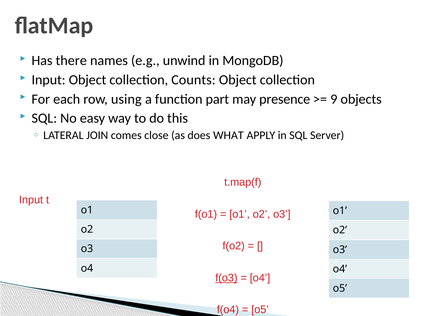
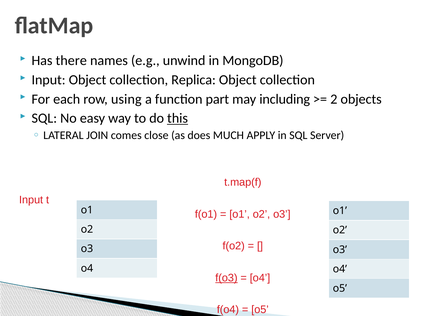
Counts: Counts -> Replica (194, 80)
presence: presence -> including (285, 99)
9: 9 -> 2 (334, 99)
this underline: none -> present (178, 118)
WHAT: WHAT -> MUCH (228, 135)
